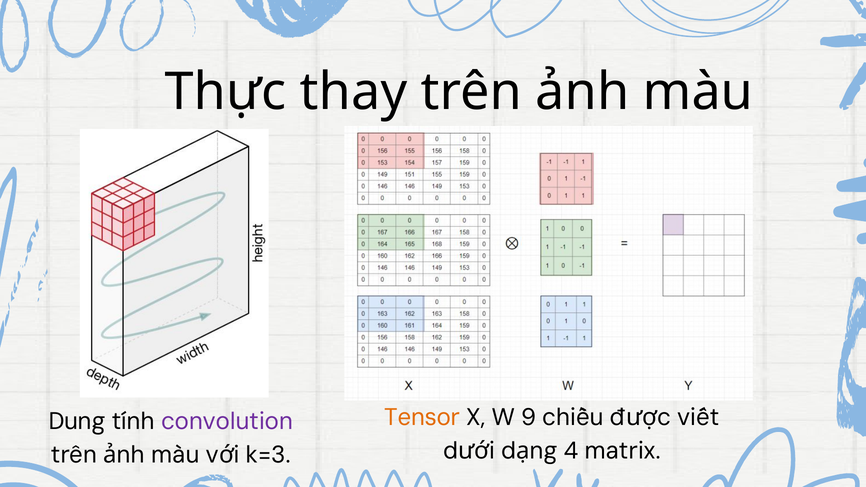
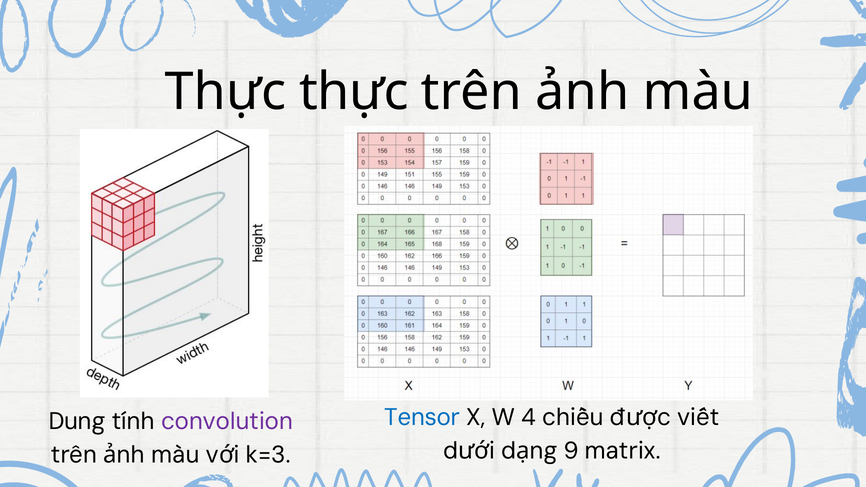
Thực thay: thay -> thực (354, 92)
Tensor colour: orange -> blue (422, 417)
9: 9 -> 4 (529, 417)
4: 4 -> 9 (571, 451)
